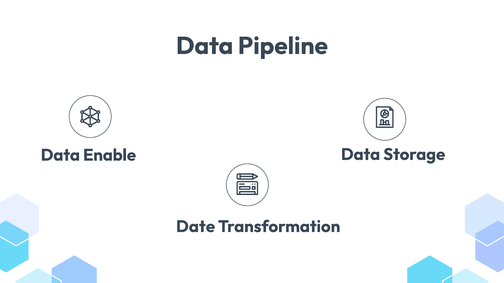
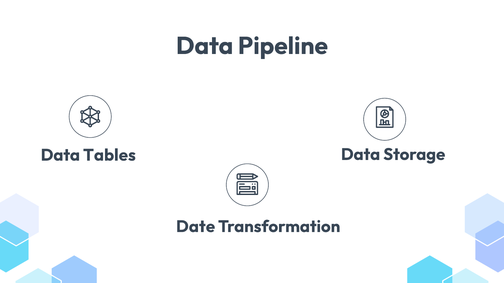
Enable: Enable -> Tables (109, 155)
